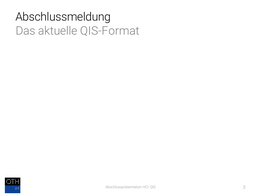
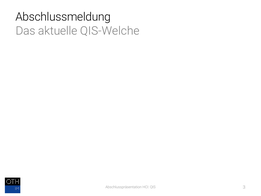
QIS-Format: QIS-Format -> QIS-Welche (110, 31)
